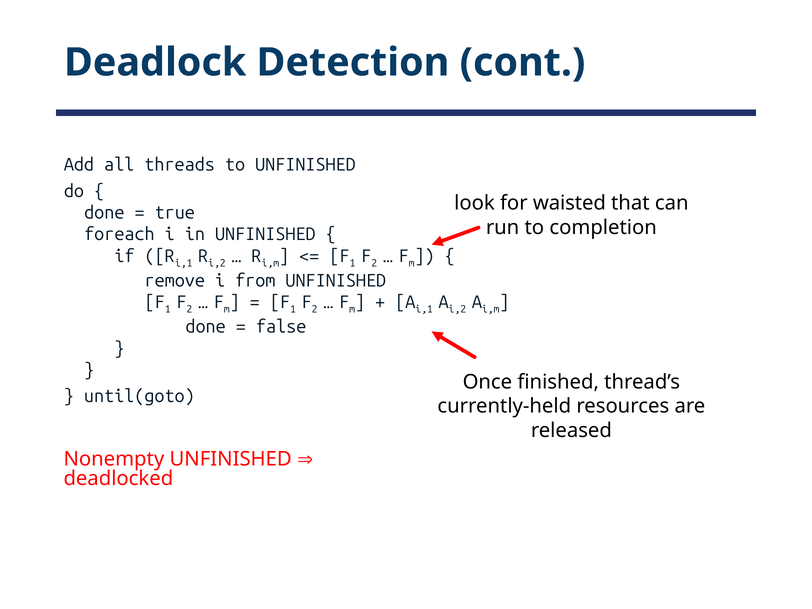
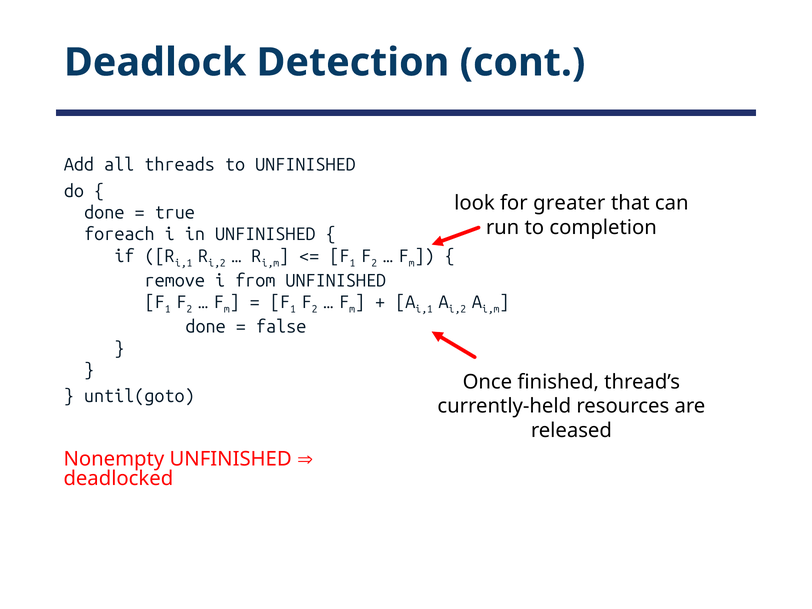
waisted: waisted -> greater (569, 203)
